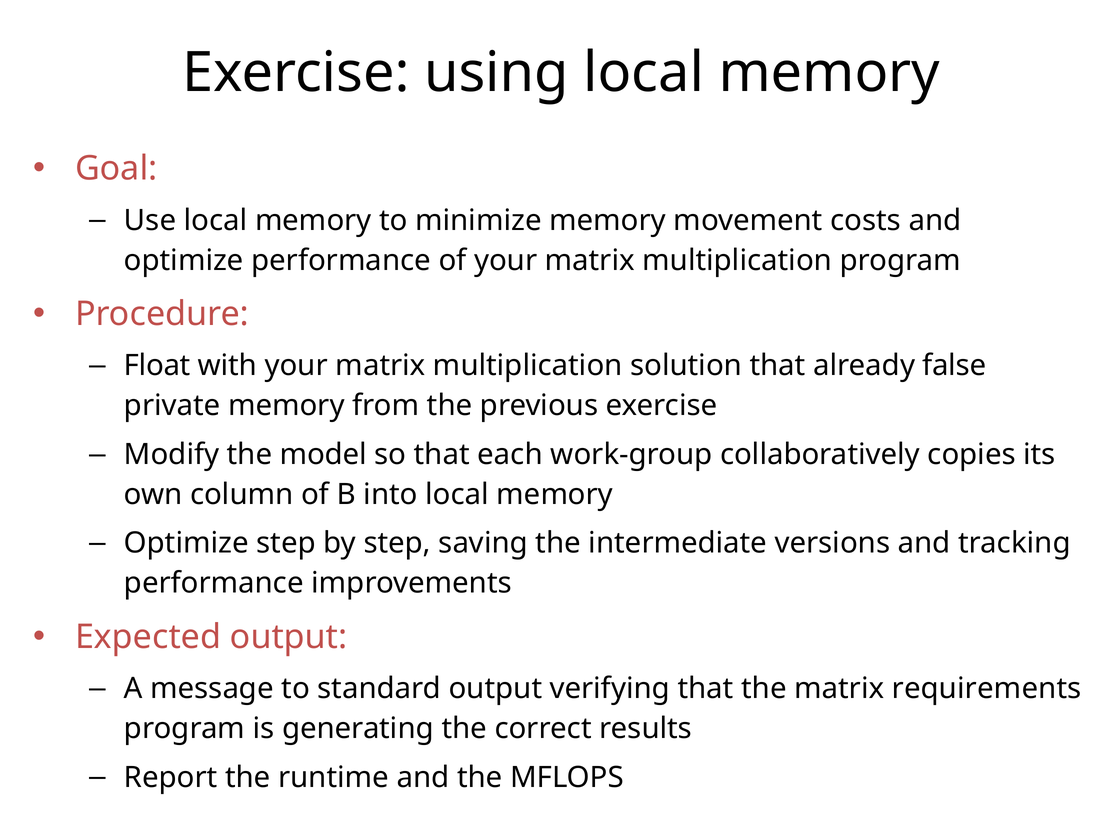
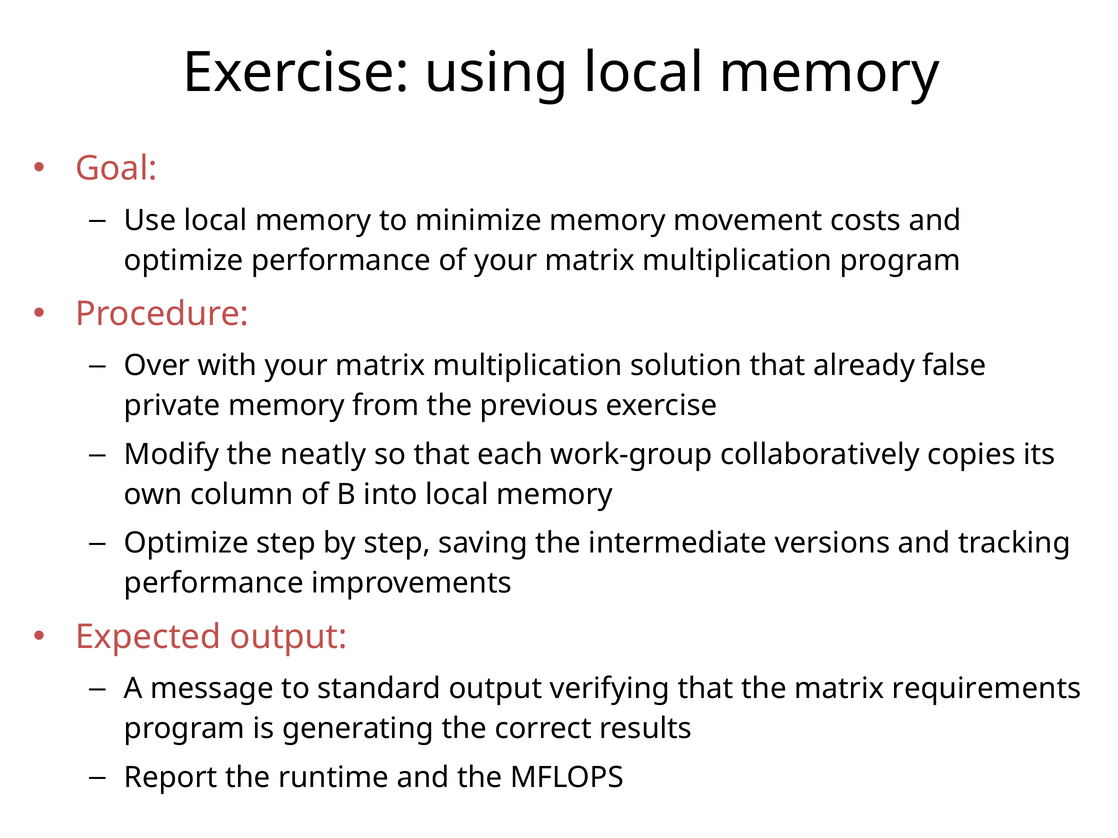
Float: Float -> Over (157, 366)
model: model -> neatly (323, 455)
